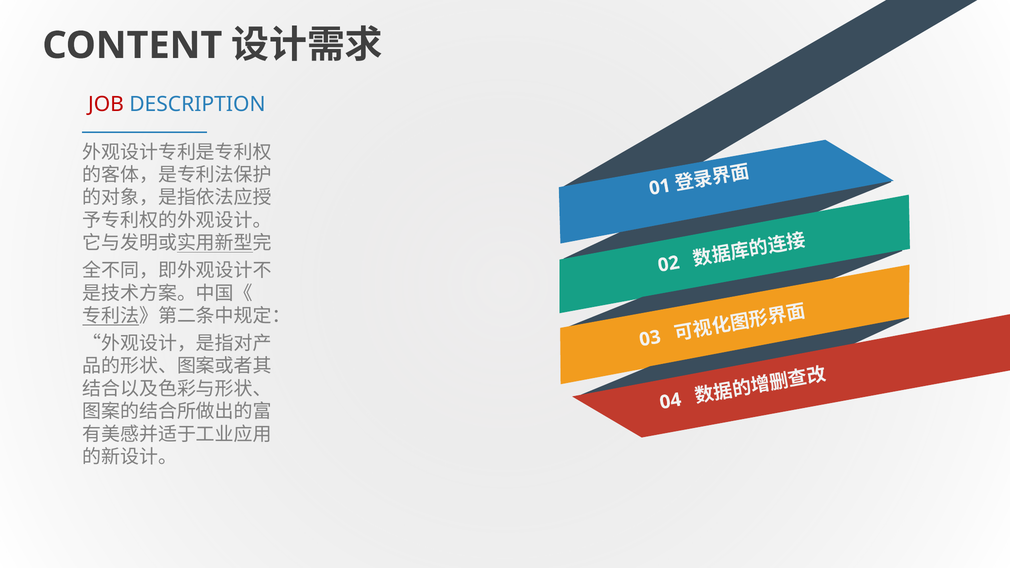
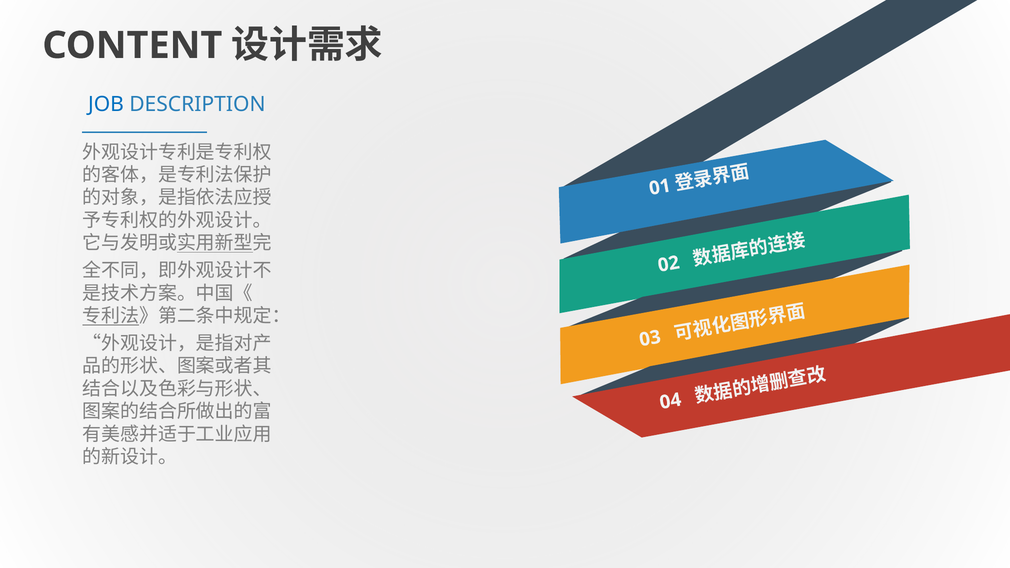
JOB colour: red -> blue (106, 104)
